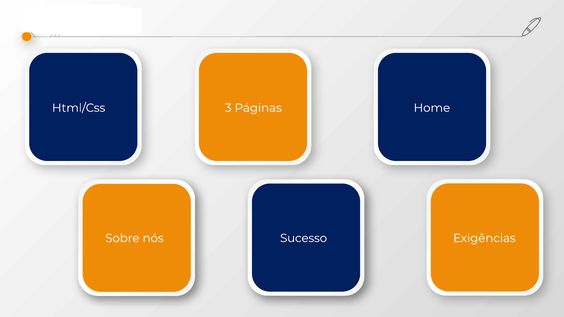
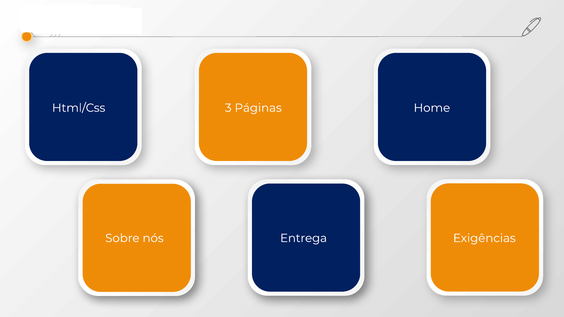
Sucesso: Sucesso -> Entrega (304, 238)
